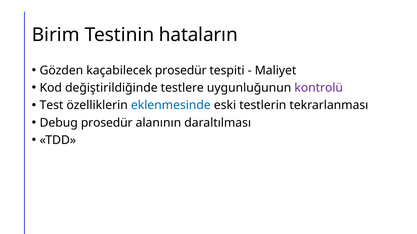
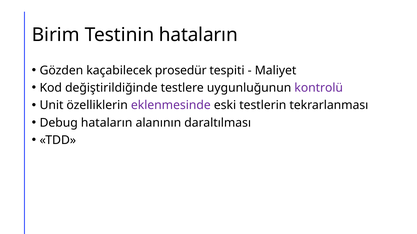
Test: Test -> Unit (52, 105)
eklenmesinde colour: blue -> purple (171, 105)
Debug prosedür: prosedür -> hataların (107, 123)
